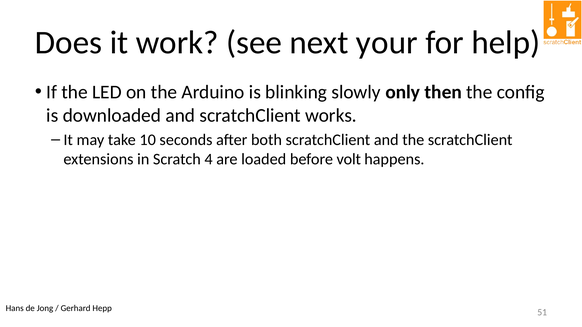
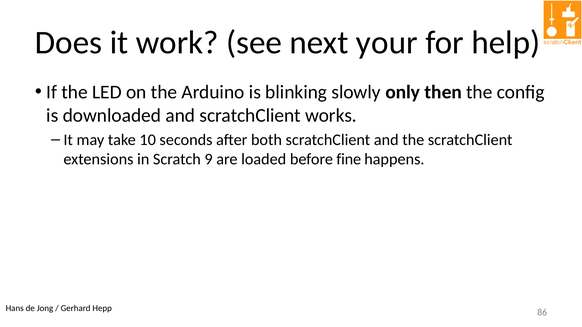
4: 4 -> 9 (209, 159)
volt: volt -> fine (349, 159)
51: 51 -> 86 (542, 313)
